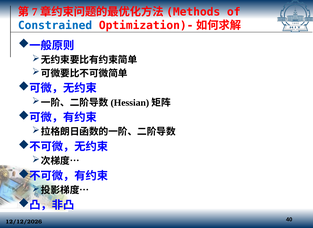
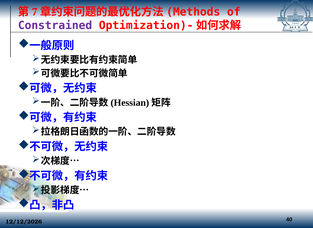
Constrained colour: blue -> purple (55, 25)
